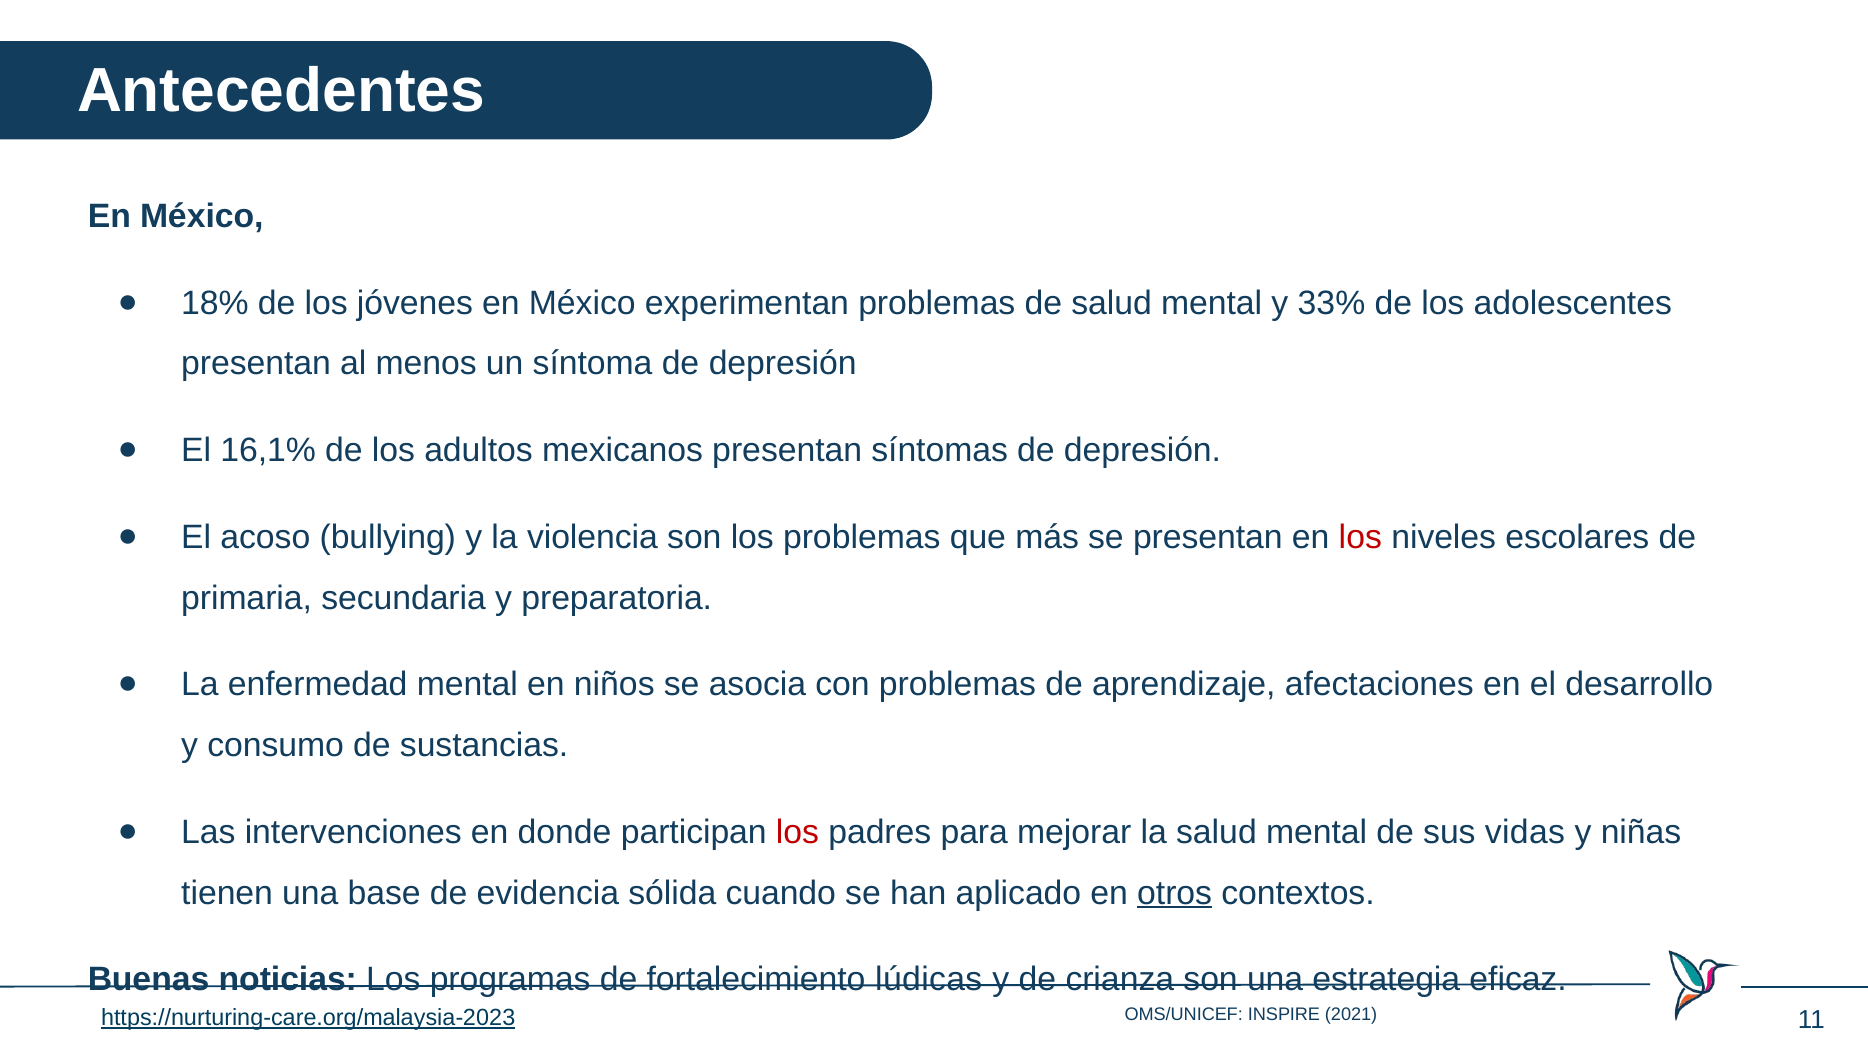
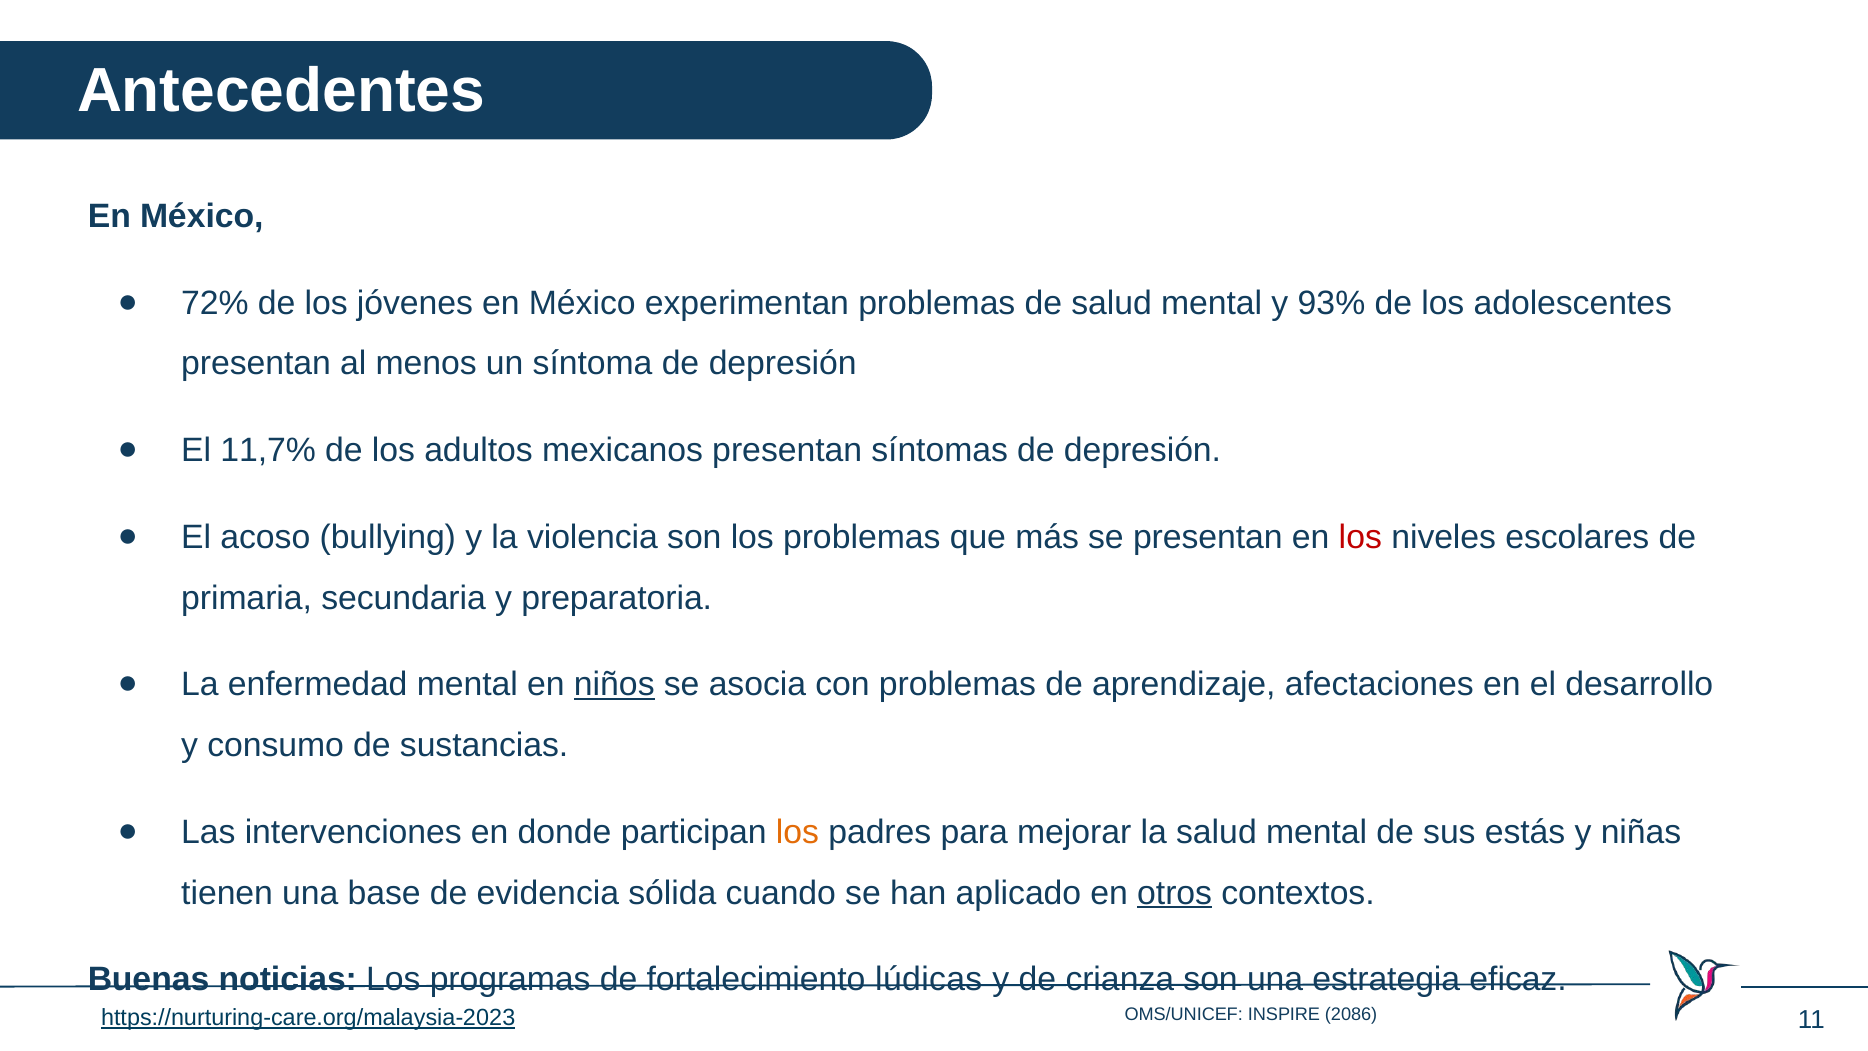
18%: 18% -> 72% (215, 303)
33%: 33% -> 93% (1331, 303)
16,1%: 16,1% -> 11,7% (268, 450)
niños underline: none -> present (614, 685)
los colour: red -> orange (798, 832)
vidas: vidas -> estás (1525, 832)
2021: 2021 -> 2086 (1351, 1014)
